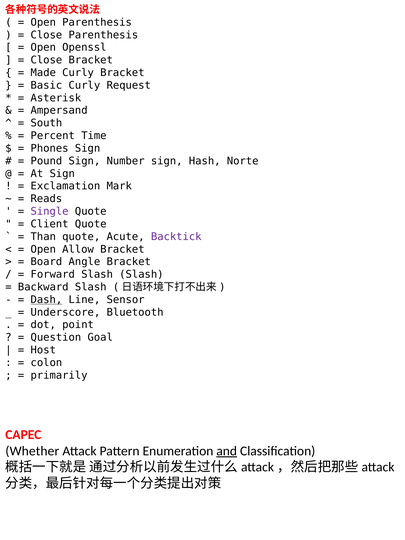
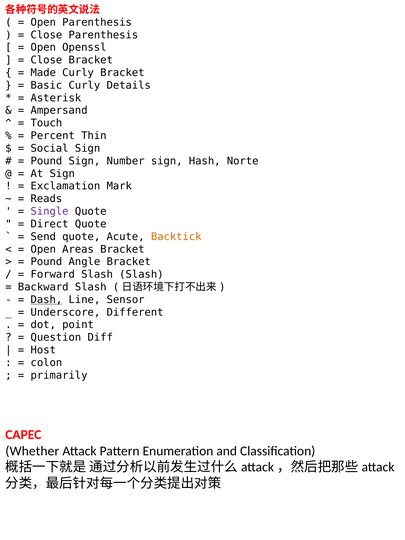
Request: Request -> Details (129, 85)
South: South -> Touch (46, 123)
Time: Time -> Thin (94, 136)
Phones: Phones -> Social (50, 148)
Client: Client -> Direct (50, 224)
Than: Than -> Send (43, 237)
Backtick colour: purple -> orange (176, 237)
Allow: Allow -> Areas (78, 249)
Board: Board -> Pound (46, 262)
Bluetooth: Bluetooth -> Different (135, 312)
Goal: Goal -> Diff (100, 337)
and underline: present -> none (227, 451)
